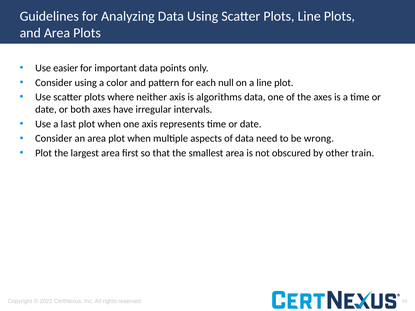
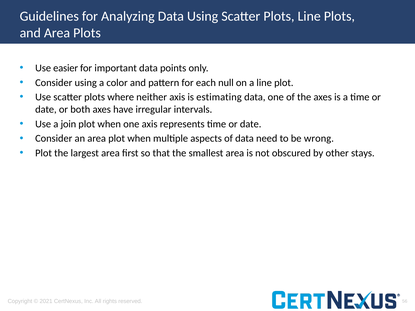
algorithms: algorithms -> estimating (219, 97)
last: last -> join (68, 124)
train: train -> stays (363, 153)
